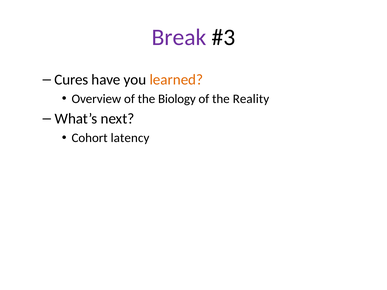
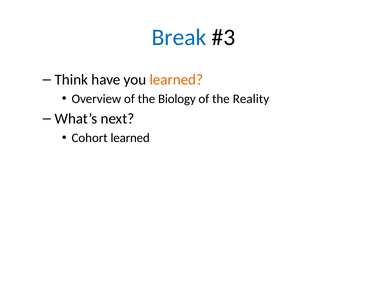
Break colour: purple -> blue (179, 37)
Cures: Cures -> Think (71, 80)
Cohort latency: latency -> learned (130, 138)
